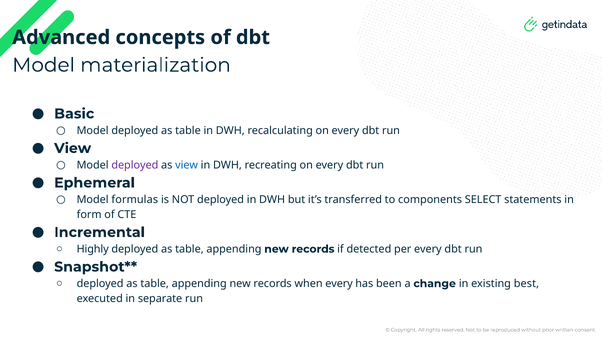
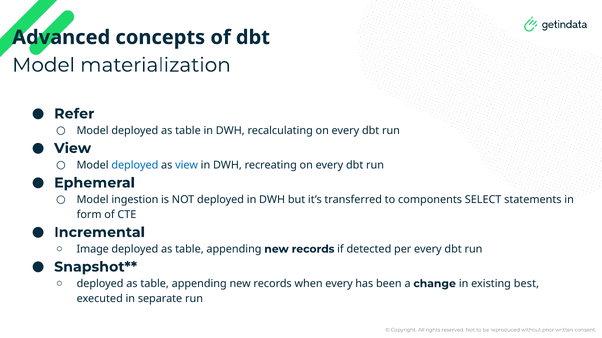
Basic: Basic -> Refer (74, 114)
deployed colour: purple -> blue (135, 165)
formulas: formulas -> ingestion (135, 200)
Highly: Highly -> Image (93, 250)
